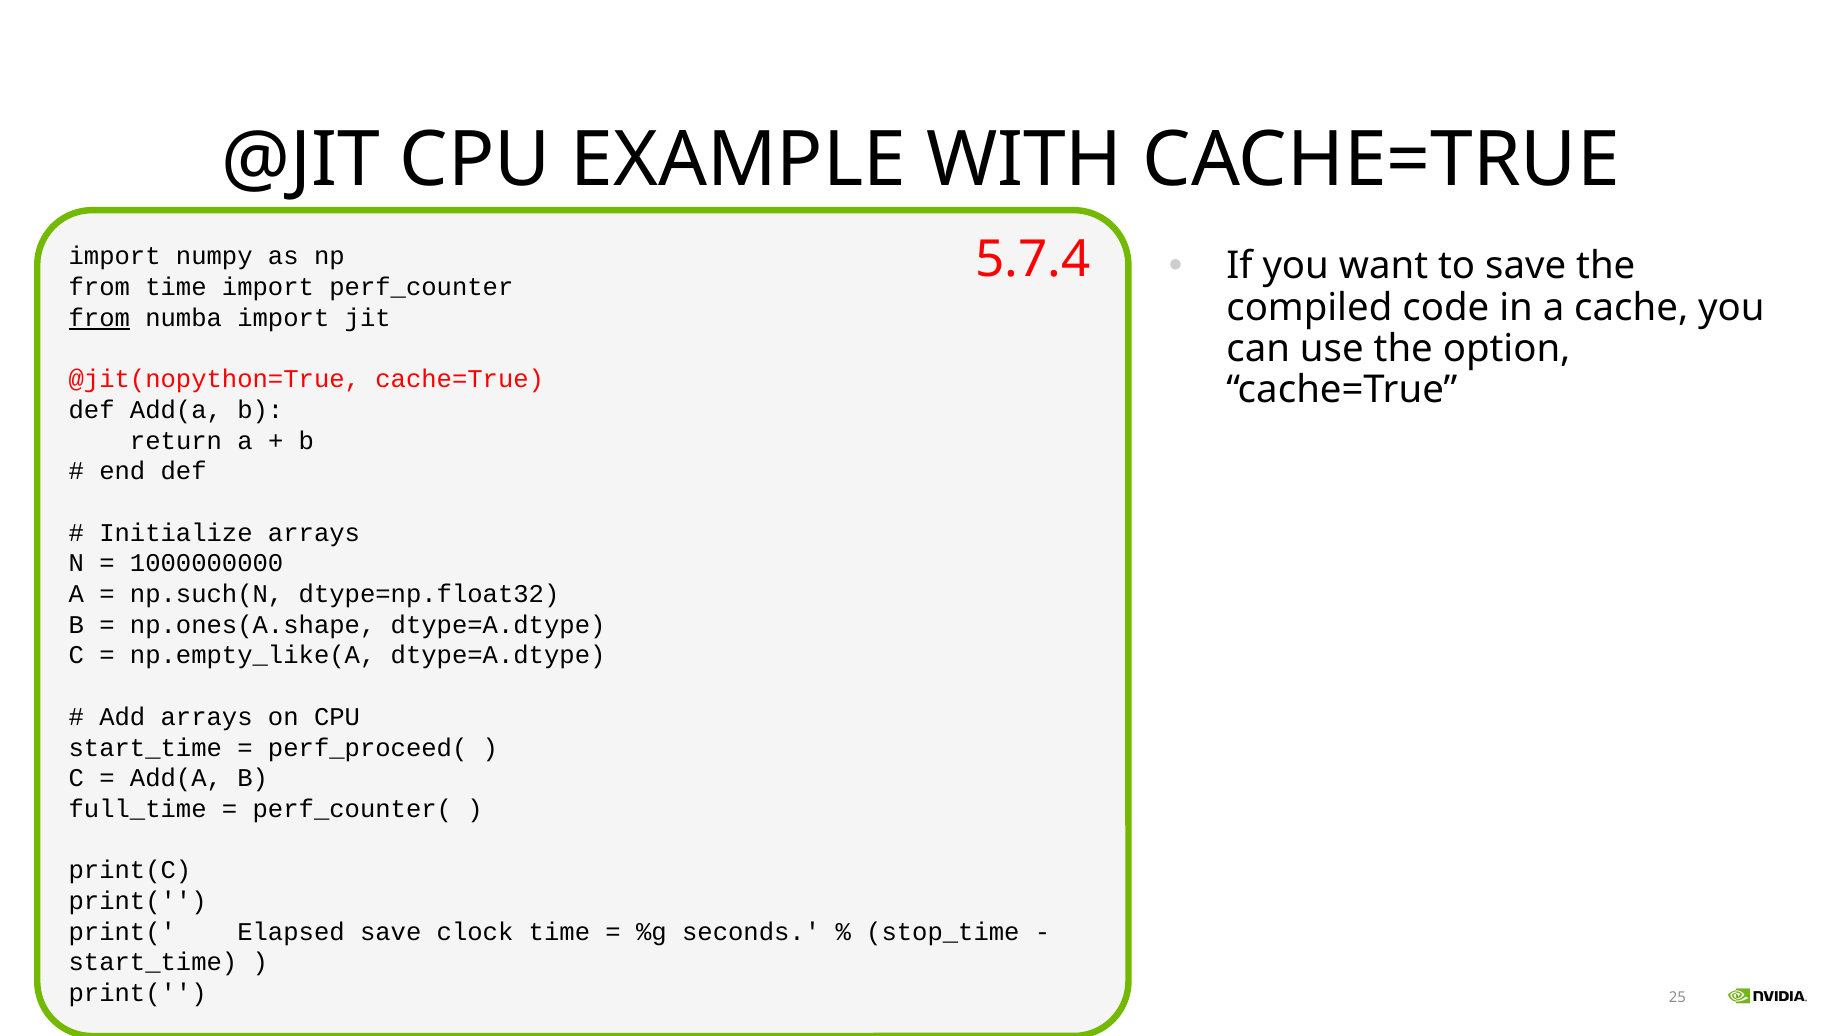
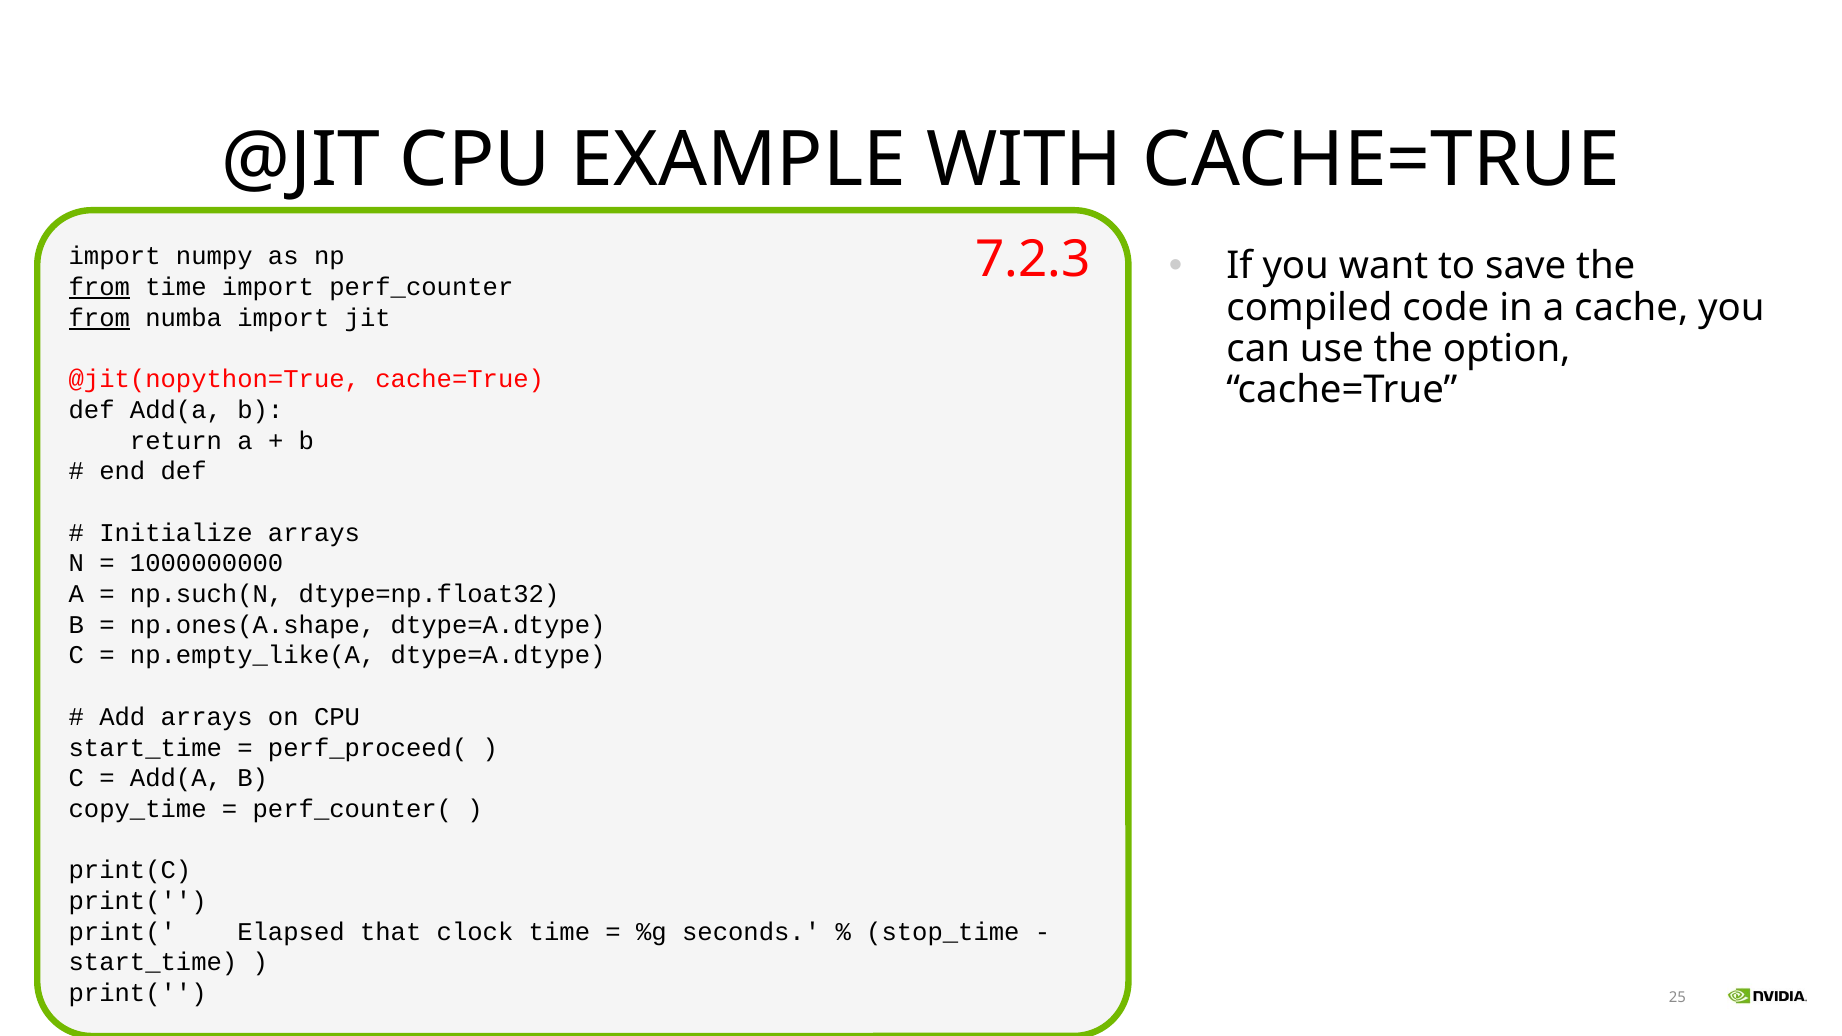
5.7.4: 5.7.4 -> 7.2.3 (1033, 259)
from underline: none -> present (99, 287)
full_time: full_time -> copy_time (138, 809)
Elapsed save: save -> that (391, 932)
